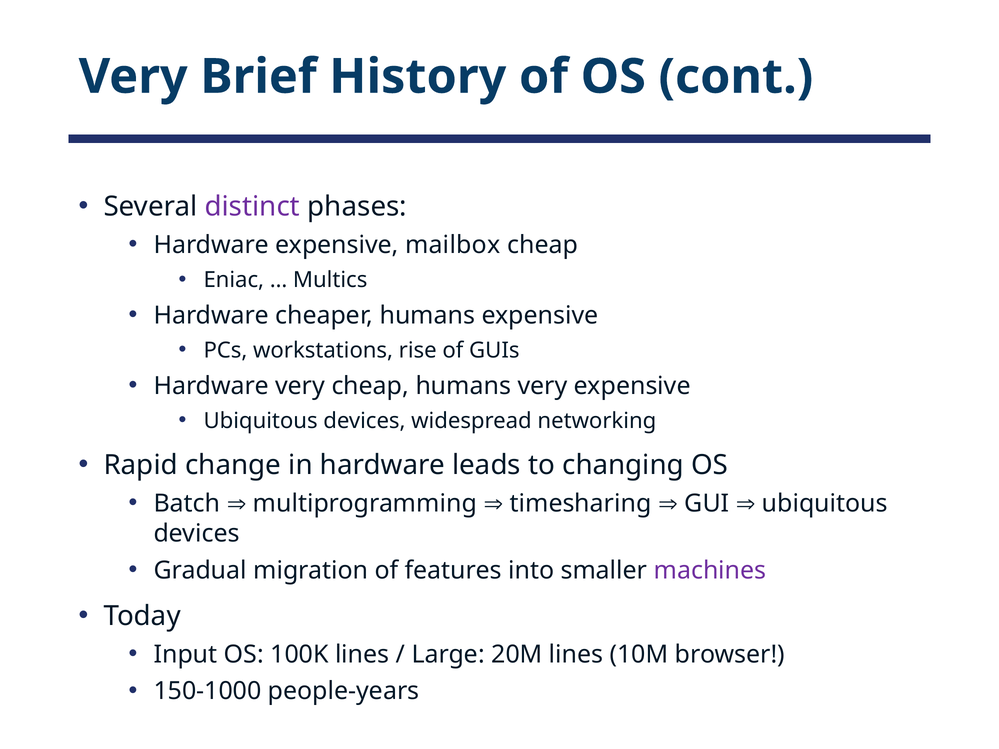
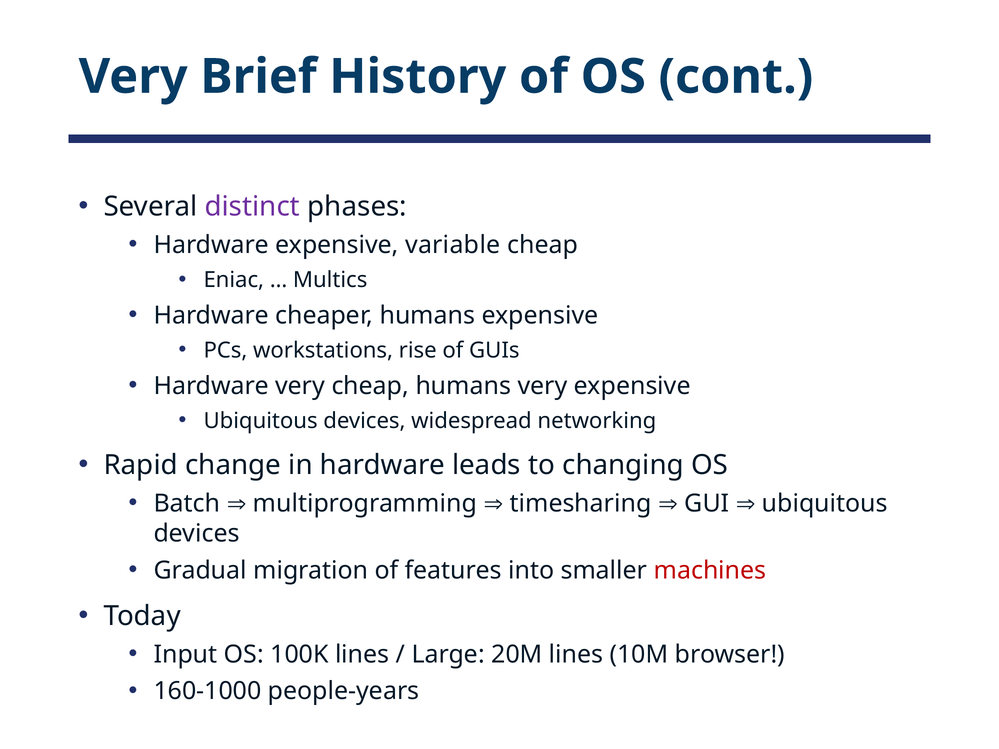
mailbox: mailbox -> variable (453, 245)
machines colour: purple -> red (710, 571)
150-1000: 150-1000 -> 160-1000 (208, 691)
